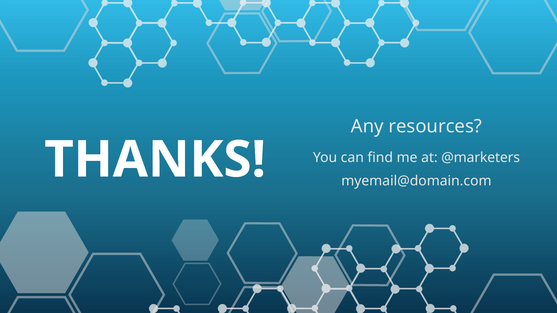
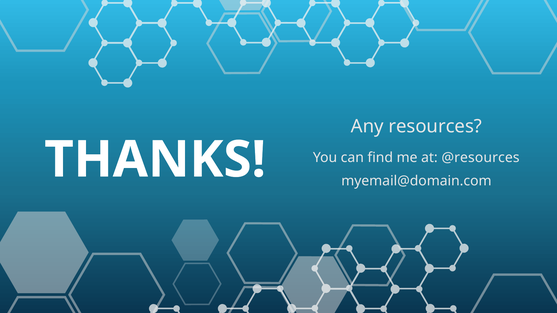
@marketers: @marketers -> @resources (481, 158)
